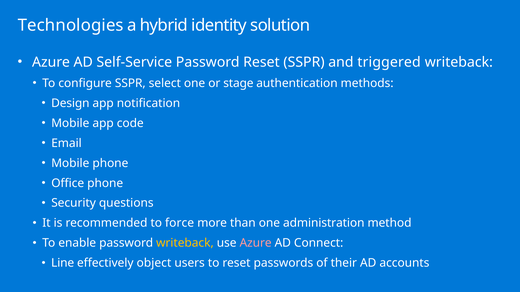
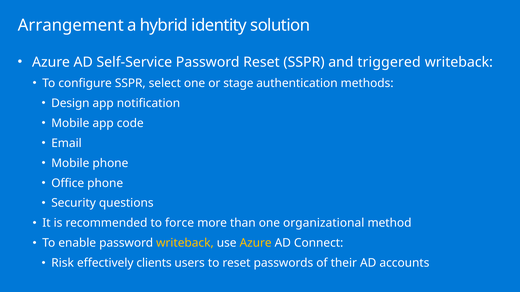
Technologies: Technologies -> Arrangement (71, 25)
administration: administration -> organizational (324, 223)
Azure colour: pink -> yellow (256, 243)
Line: Line -> Risk (63, 263)
object: object -> clients (154, 263)
